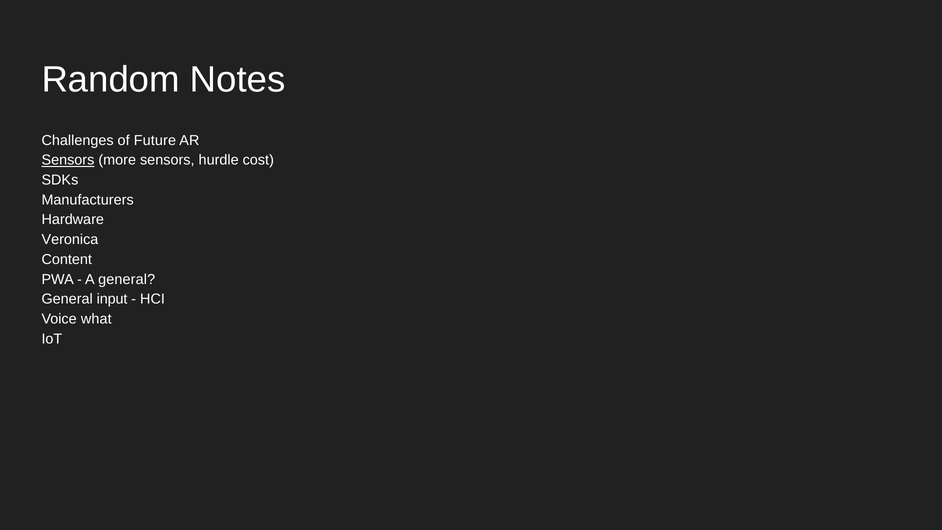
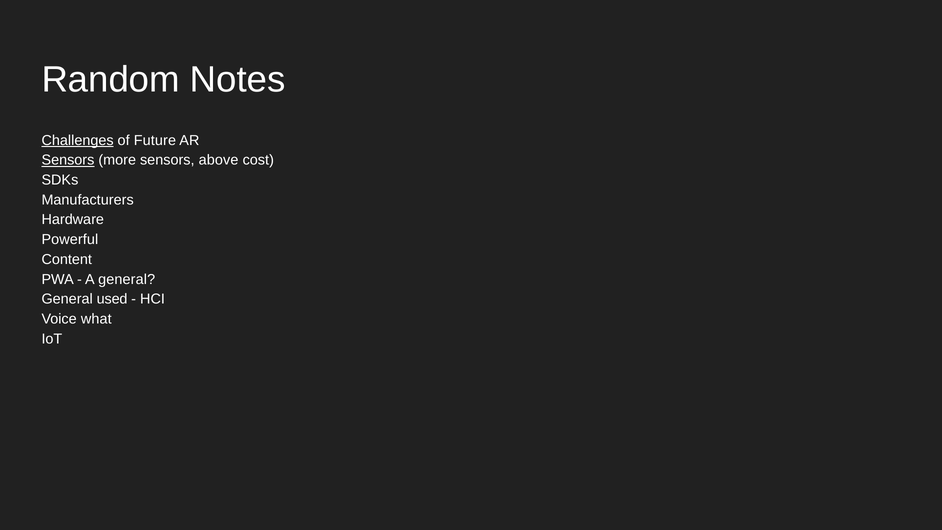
Challenges underline: none -> present (78, 140)
hurdle: hurdle -> above (219, 160)
Veronica: Veronica -> Powerful (70, 240)
input: input -> used (112, 299)
